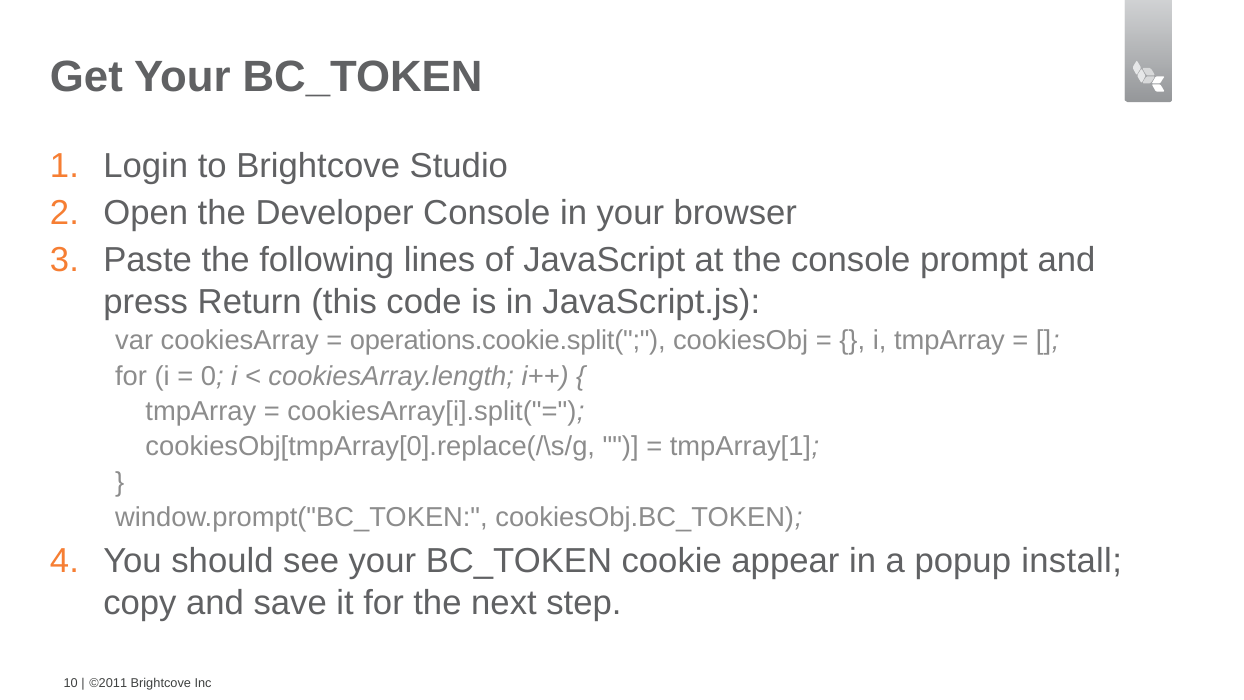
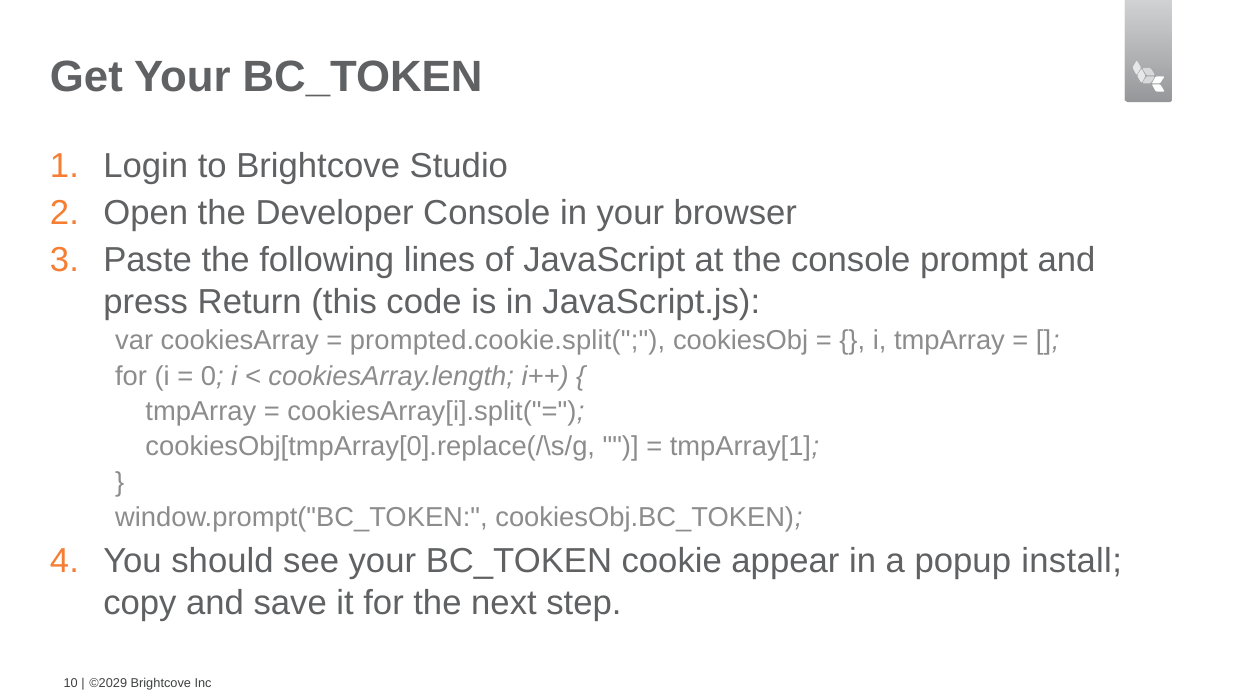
operations.cookie.split(: operations.cookie.split( -> prompted.cookie.split( (508, 341)
©2011: ©2011 -> ©2029 (108, 683)
